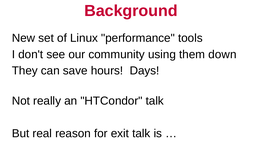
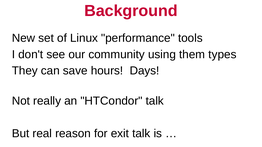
down: down -> types (222, 55)
